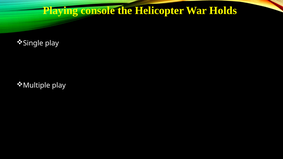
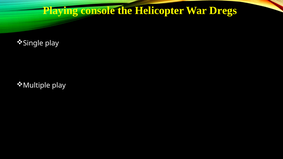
Holds: Holds -> Dregs (223, 11)
